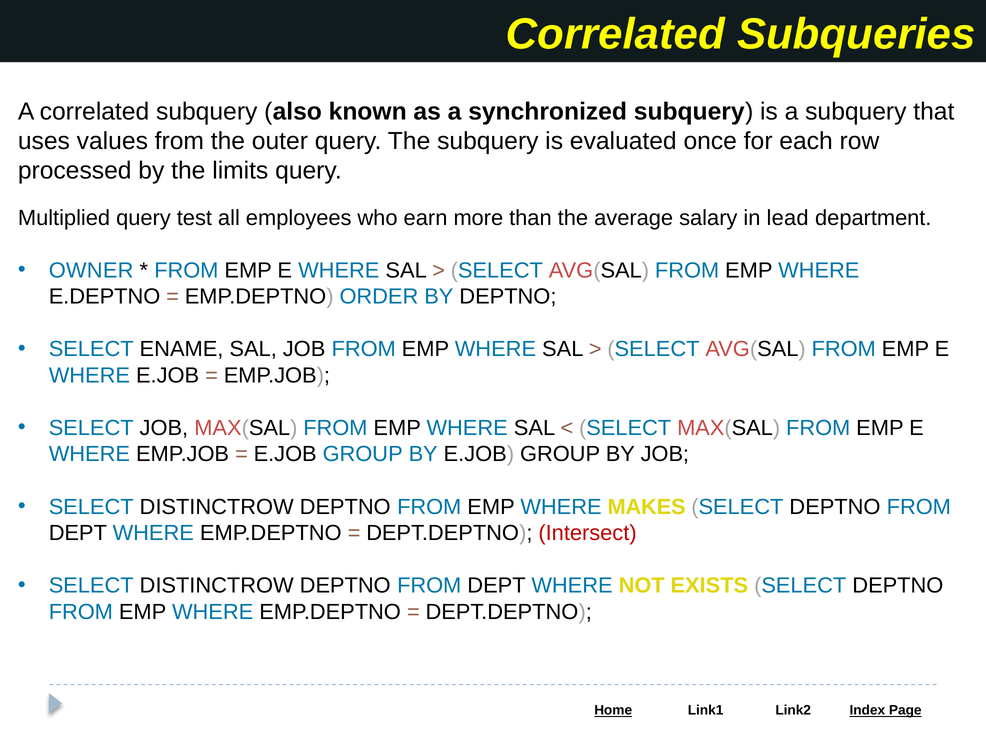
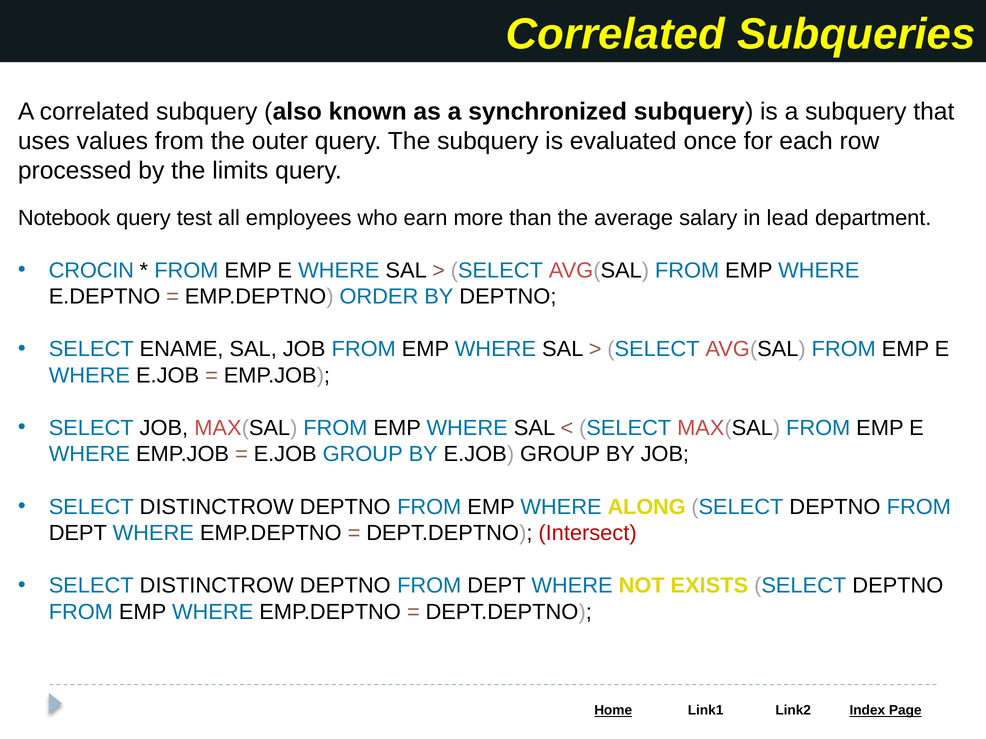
Multiplied: Multiplied -> Notebook (64, 218)
OWNER: OWNER -> CROCIN (91, 271)
MAKES: MAKES -> ALONG (647, 507)
